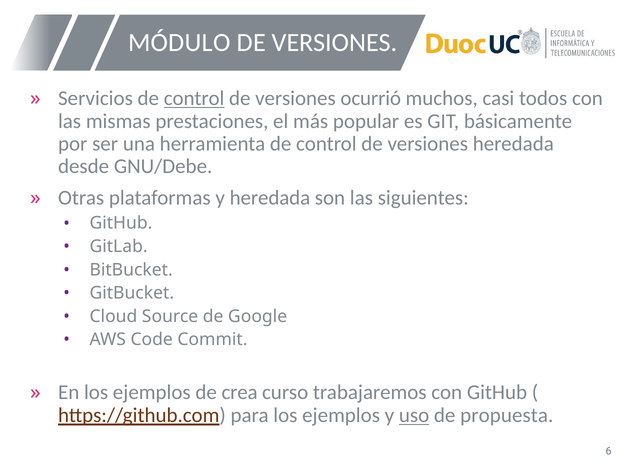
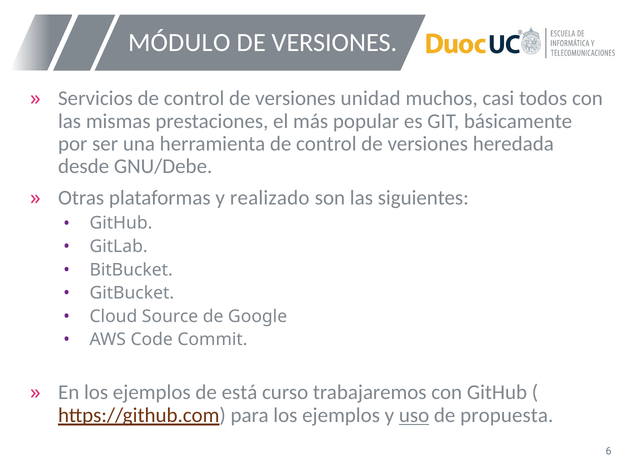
control underline: present -> none (194, 98)
ocurrió: ocurrió -> unidad (371, 98)
y heredada: heredada -> realizado (270, 198)
crea: crea -> está (239, 392)
